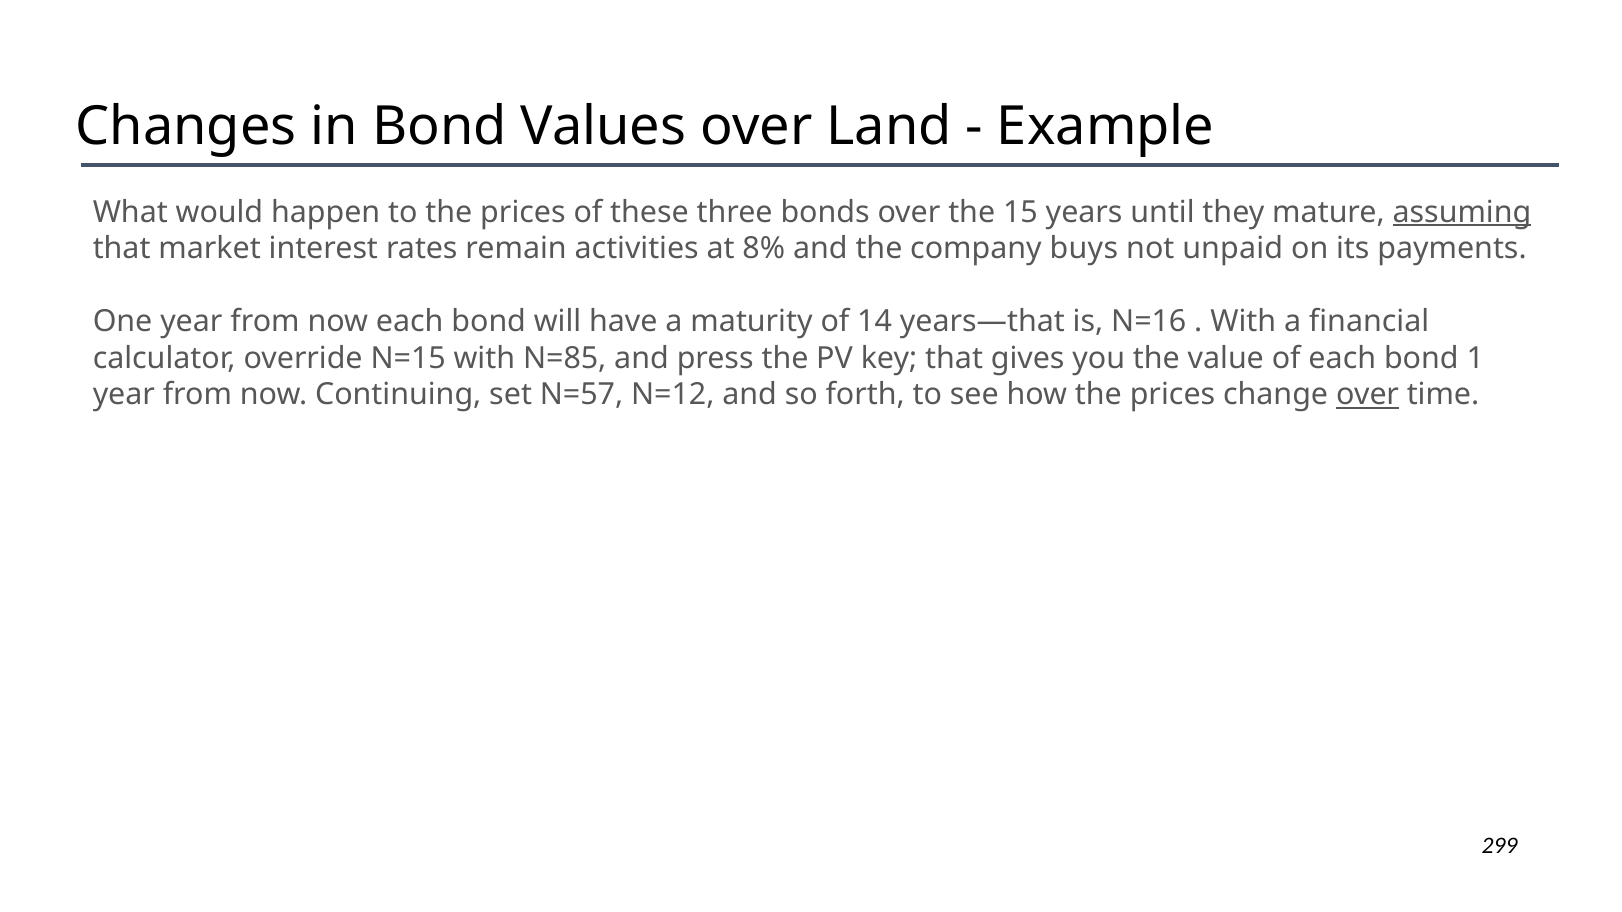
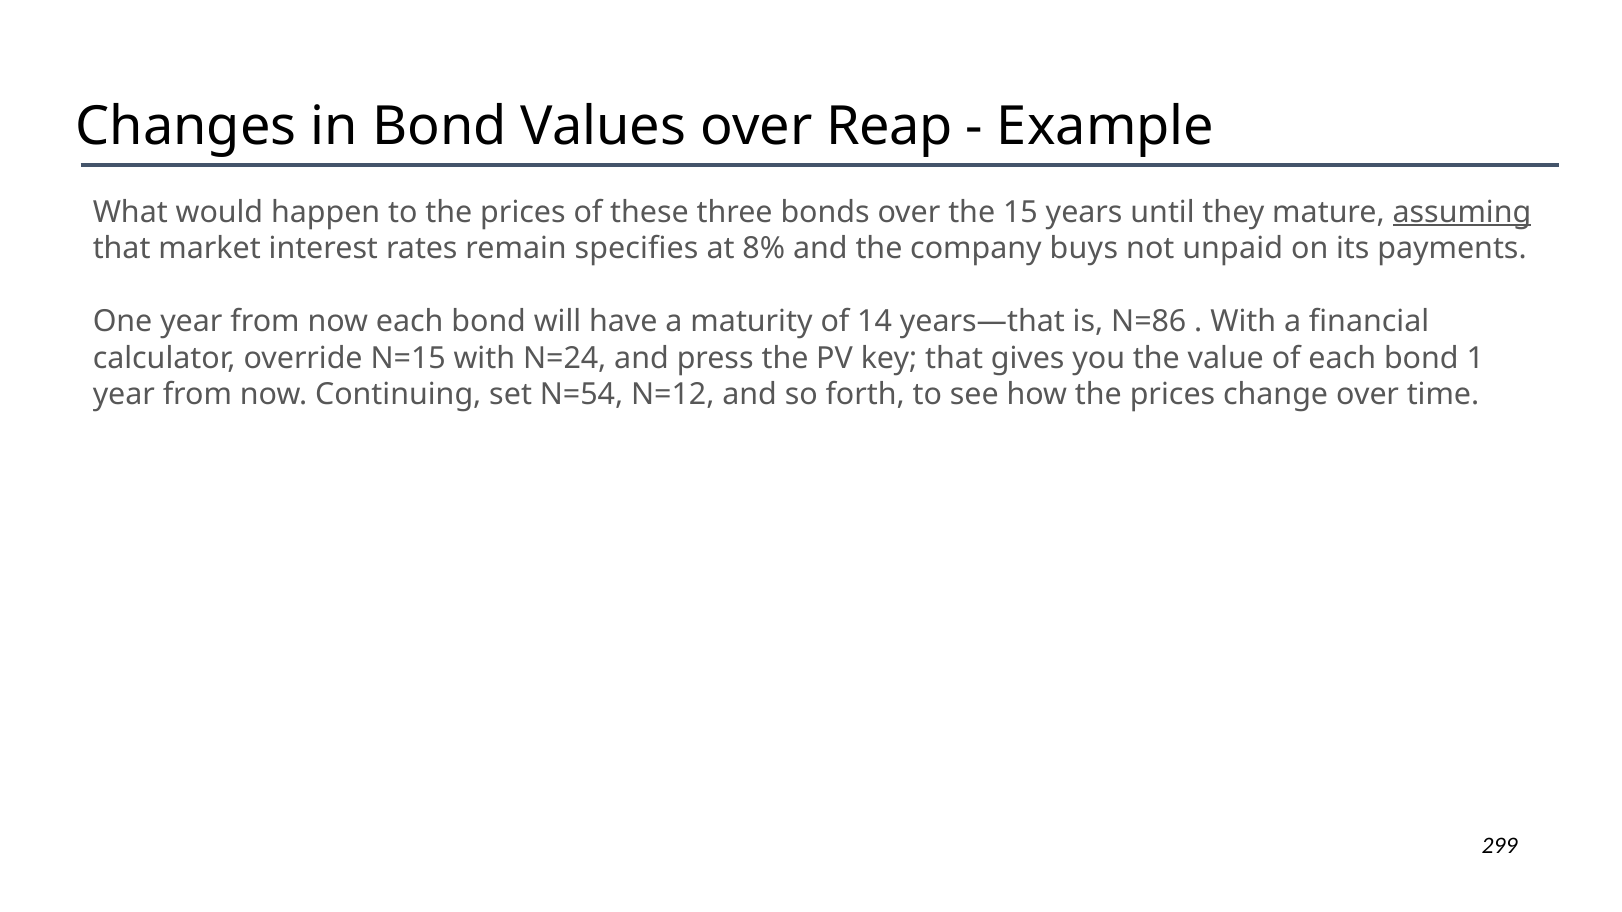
Land: Land -> Reap (889, 127)
activities: activities -> specifies (637, 249)
N=16: N=16 -> N=86 (1149, 322)
N=85: N=85 -> N=24 (565, 358)
N=57: N=57 -> N=54 (582, 395)
over underline: present -> none (1368, 395)
